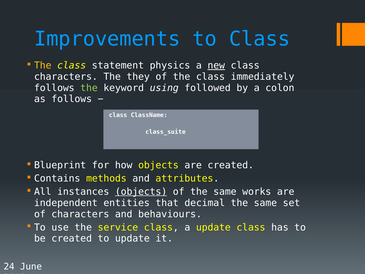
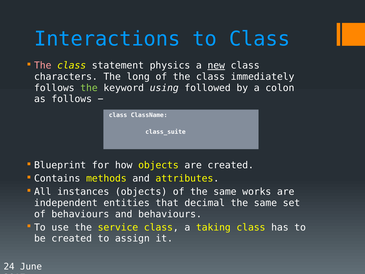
Improvements: Improvements -> Interactions (107, 39)
The colour: yellow -> pink (43, 65)
they: they -> long (138, 77)
objects underline: present -> none (141, 192)
of characters: characters -> behaviours (80, 214)
a update: update -> taking (213, 227)
to update: update -> assign (132, 238)
